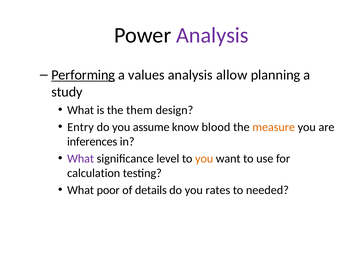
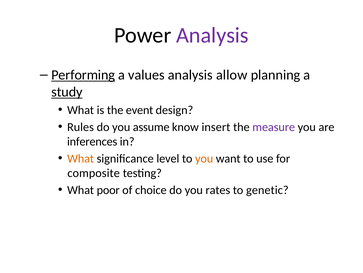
study underline: none -> present (67, 92)
them: them -> event (140, 110)
Entry: Entry -> Rules (81, 127)
blood: blood -> insert (216, 127)
measure colour: orange -> purple (274, 127)
What colour: purple -> orange (81, 158)
calculation: calculation -> composite (94, 173)
details: details -> choice (151, 190)
needed: needed -> genetic (267, 190)
